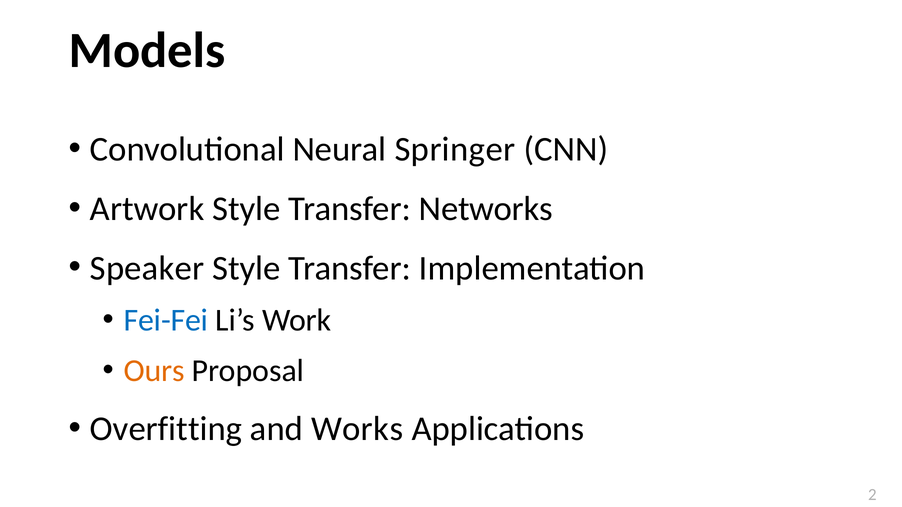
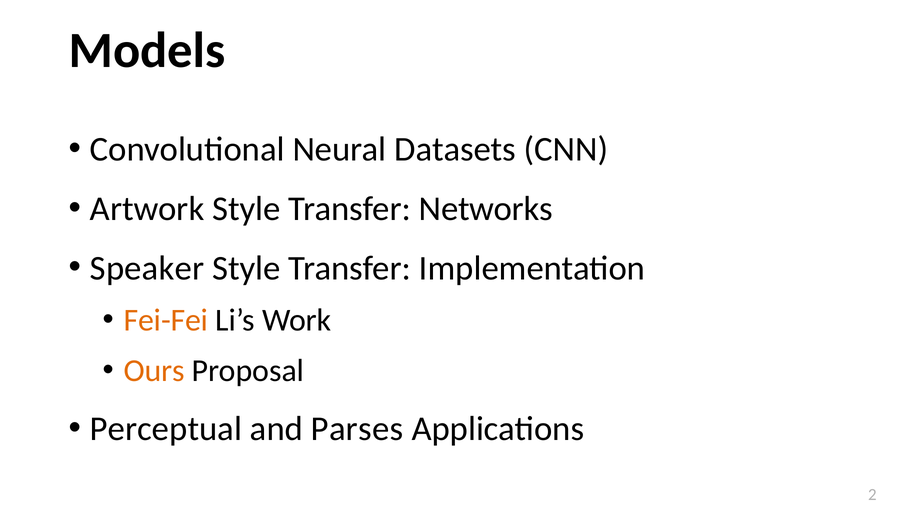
Springer: Springer -> Datasets (455, 149)
Fei-Fei colour: blue -> orange (166, 321)
Overfitting: Overfitting -> Perceptual (166, 429)
Works: Works -> Parses (357, 429)
